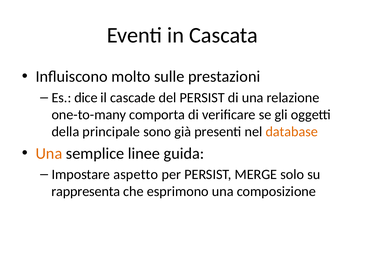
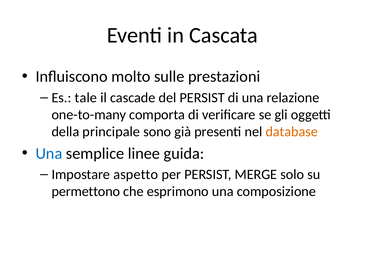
dice: dice -> tale (86, 98)
Una colour: orange -> blue (49, 153)
rappresenta: rappresenta -> permettono (86, 191)
